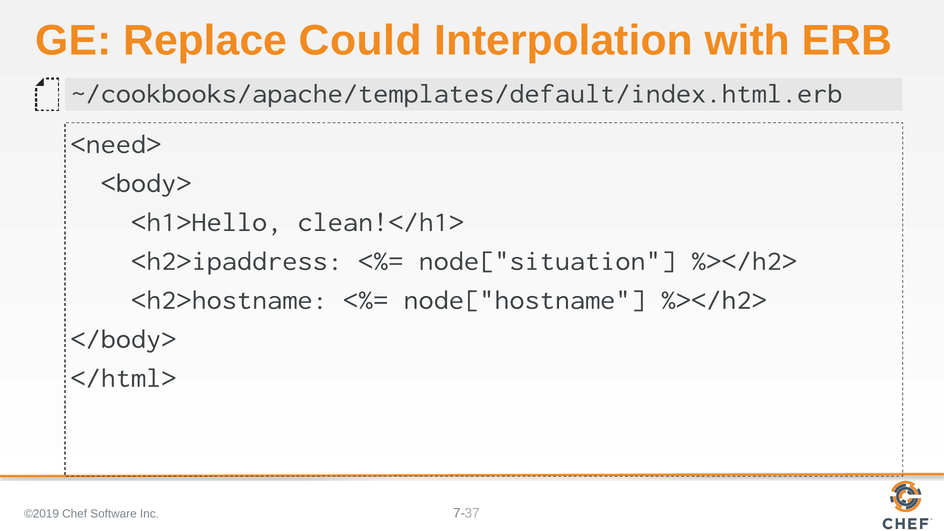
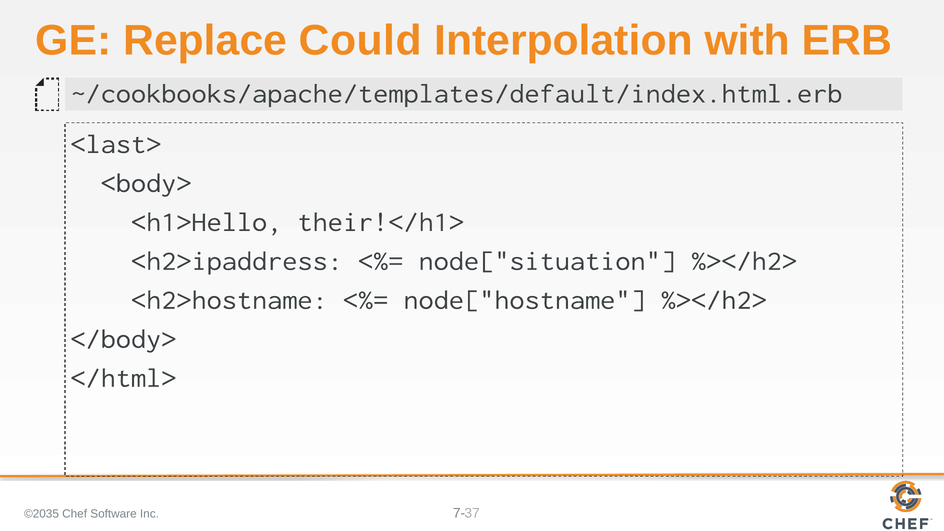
<need>: <need> -> <last> (116, 144)
clean!</h1>: clean!</h1> -> their!</h1> (381, 222)
©2019: ©2019 -> ©2035 (42, 514)
